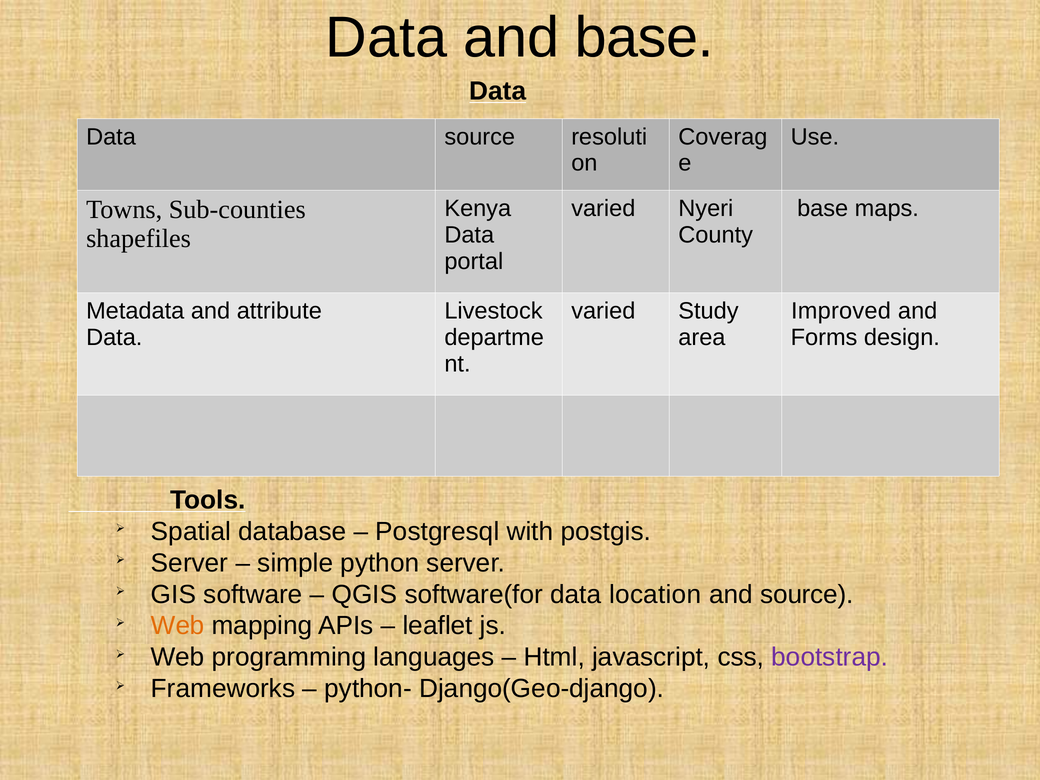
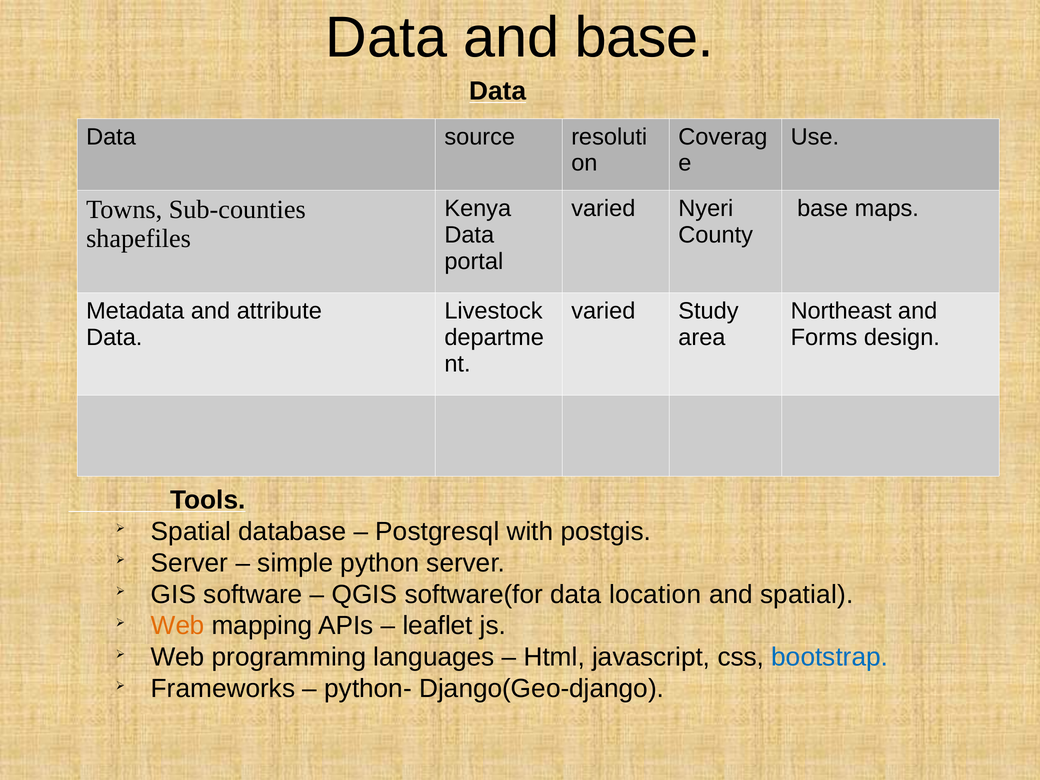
Improved: Improved -> Northeast (841, 311)
and source: source -> spatial (807, 594)
bootstrap colour: purple -> blue (830, 657)
